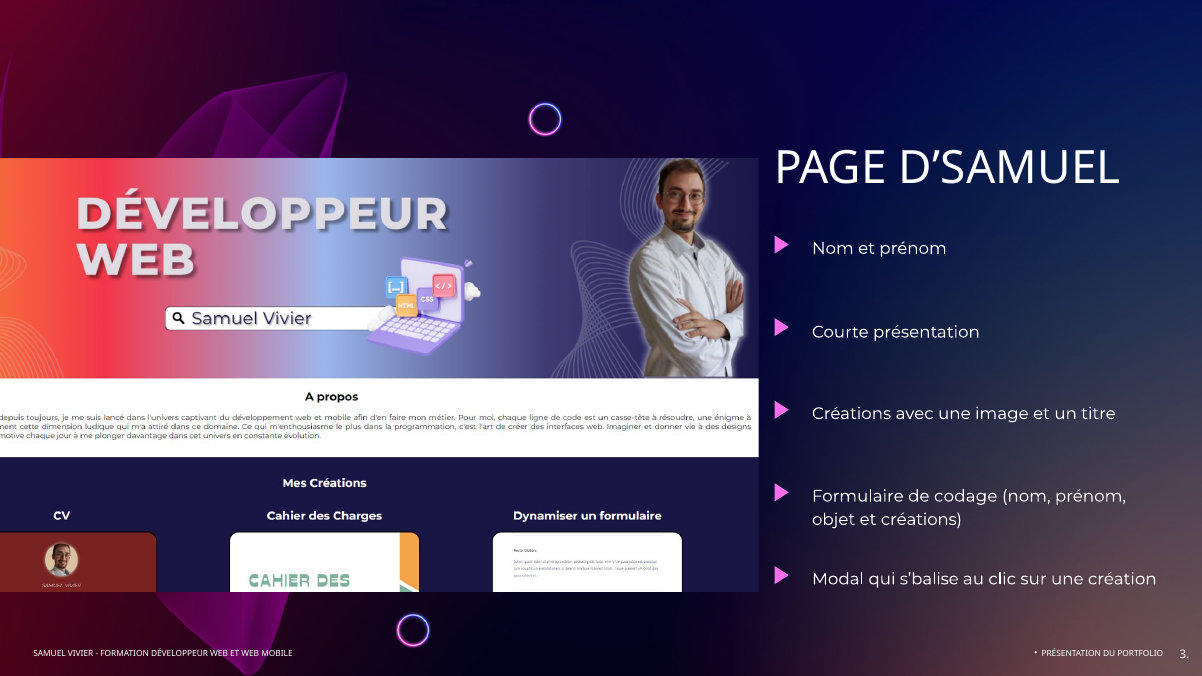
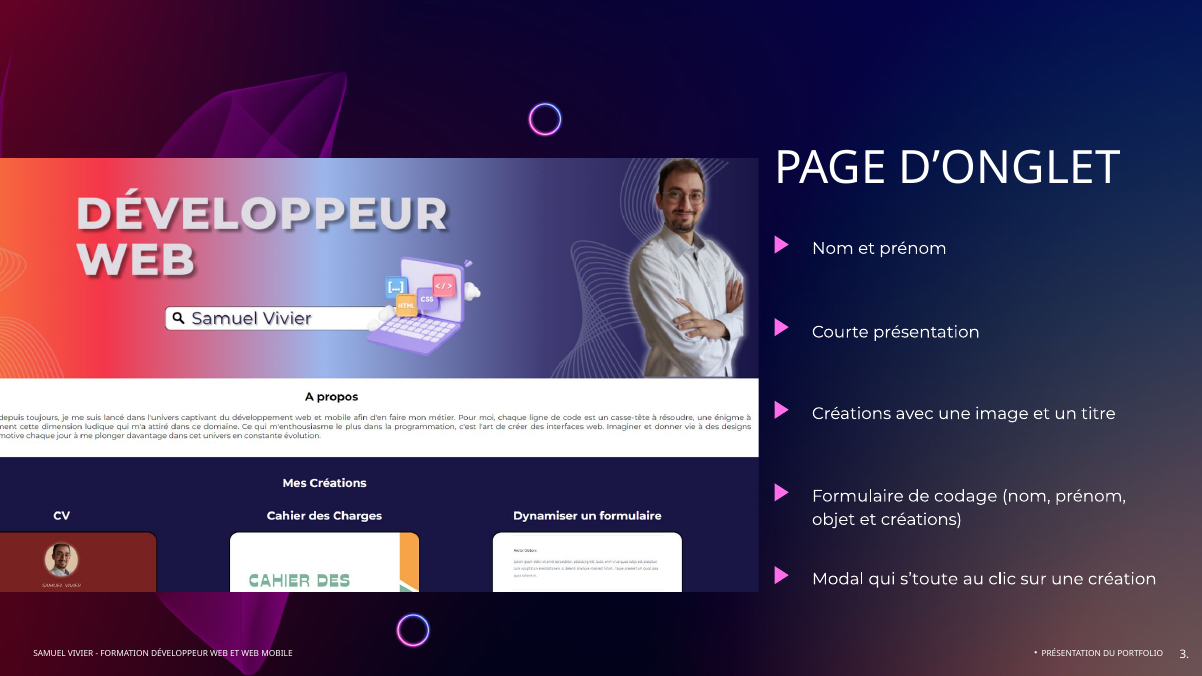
D’SAMUEL: D’SAMUEL -> D’ONGLET (1010, 168)
s’balise: s’balise -> s’toute (929, 579)
